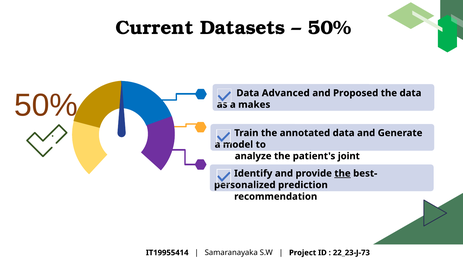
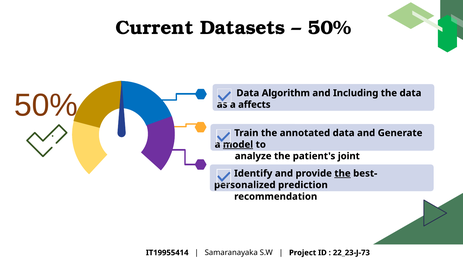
Advanced: Advanced -> Algorithm (286, 93)
Proposed: Proposed -> Including (356, 93)
makes: makes -> affects (254, 105)
model underline: none -> present (238, 145)
